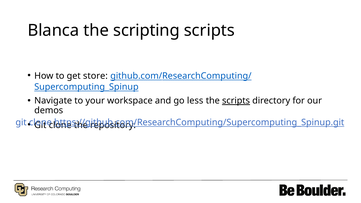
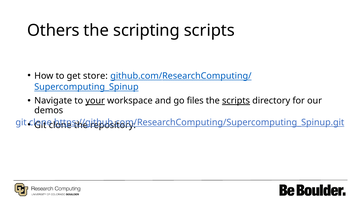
Blanca: Blanca -> Others (53, 30)
your underline: none -> present (95, 101)
less: less -> files (195, 101)
